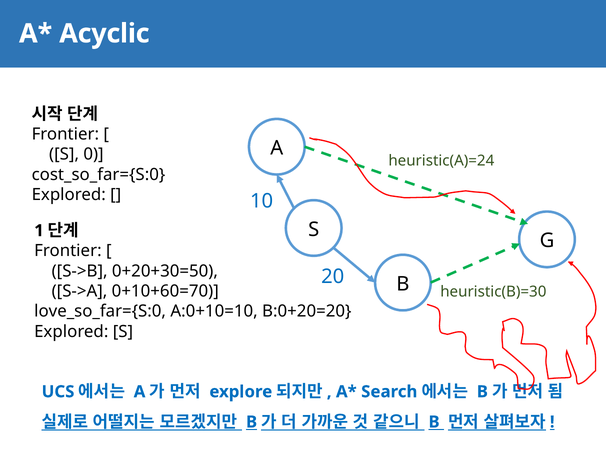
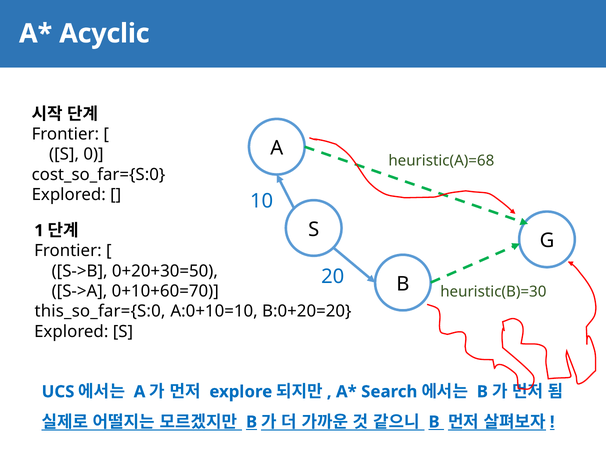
heuristic(A)=24: heuristic(A)=24 -> heuristic(A)=68 (441, 161)
love_so_far={S:0: love_so_far={S:0 -> this_so_far={S:0 (100, 312)
